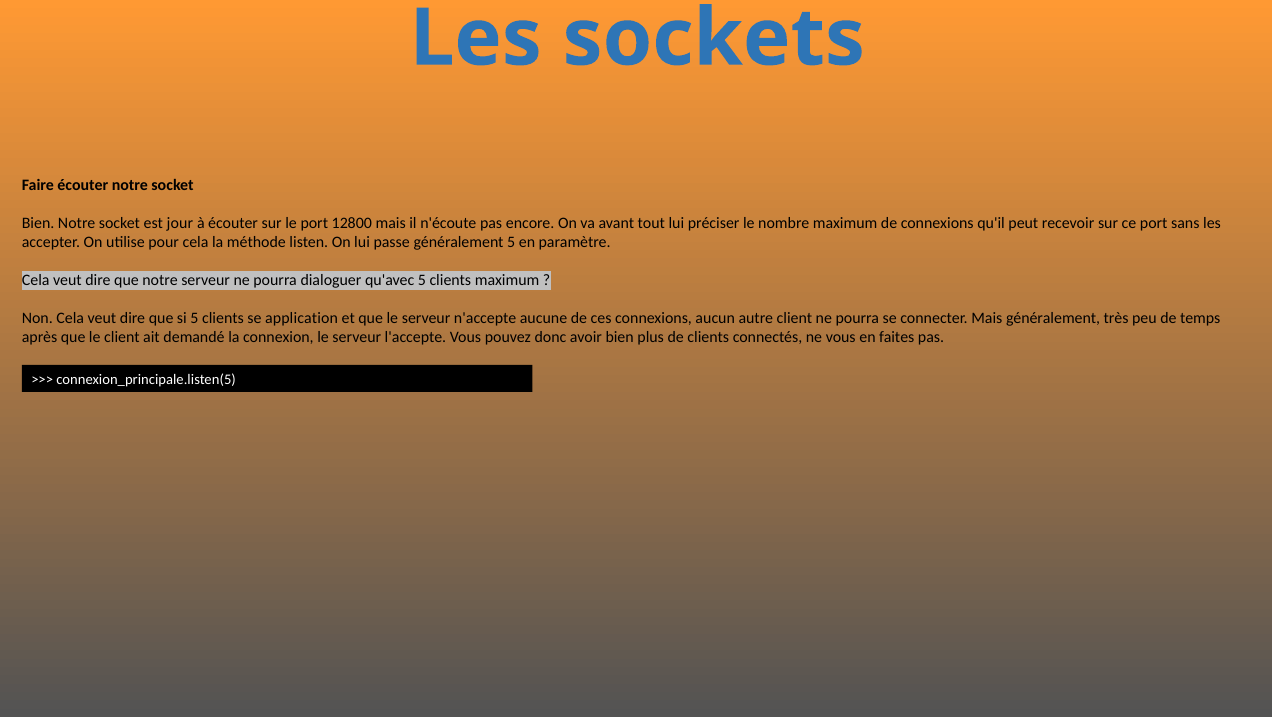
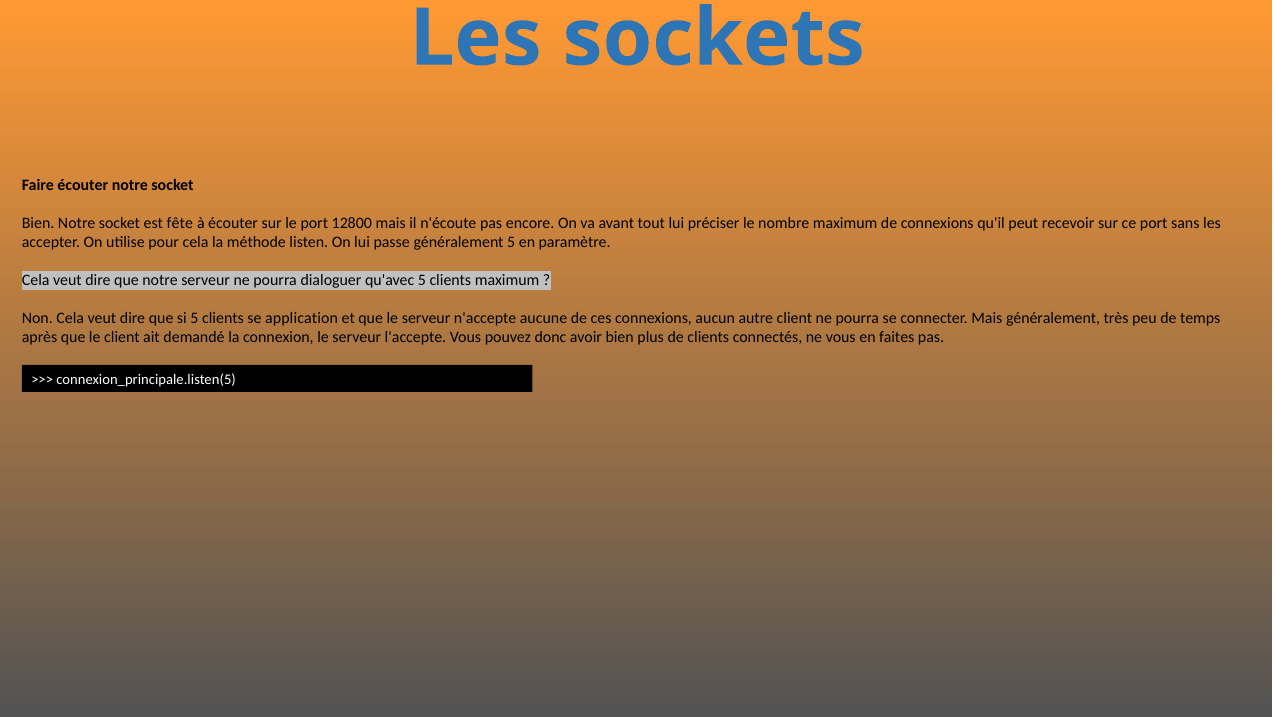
jour: jour -> fête (180, 223)
